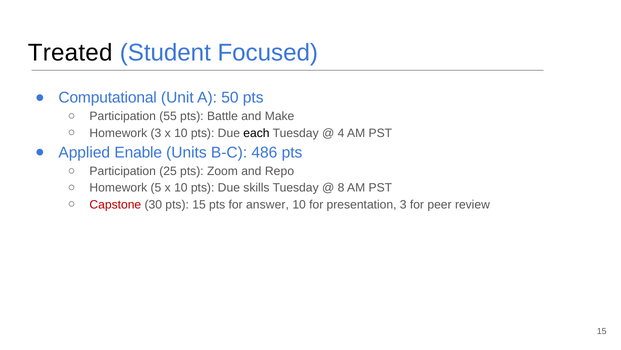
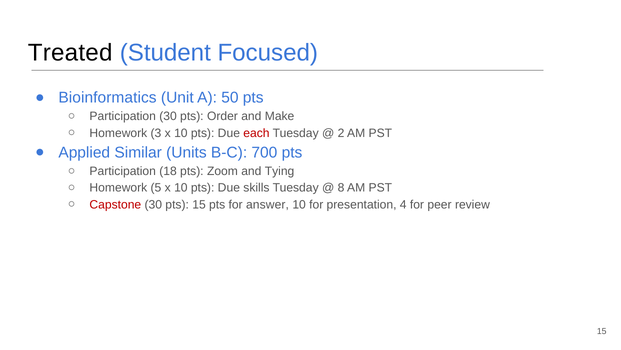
Computational: Computational -> Bioinformatics (108, 98)
Participation 55: 55 -> 30 (168, 116)
Battle: Battle -> Order (222, 116)
each colour: black -> red (256, 133)
4: 4 -> 2 (341, 133)
Enable: Enable -> Similar (138, 152)
486: 486 -> 700 (264, 152)
25: 25 -> 18 (168, 171)
Repo: Repo -> Tying (280, 171)
presentation 3: 3 -> 4 (403, 204)
